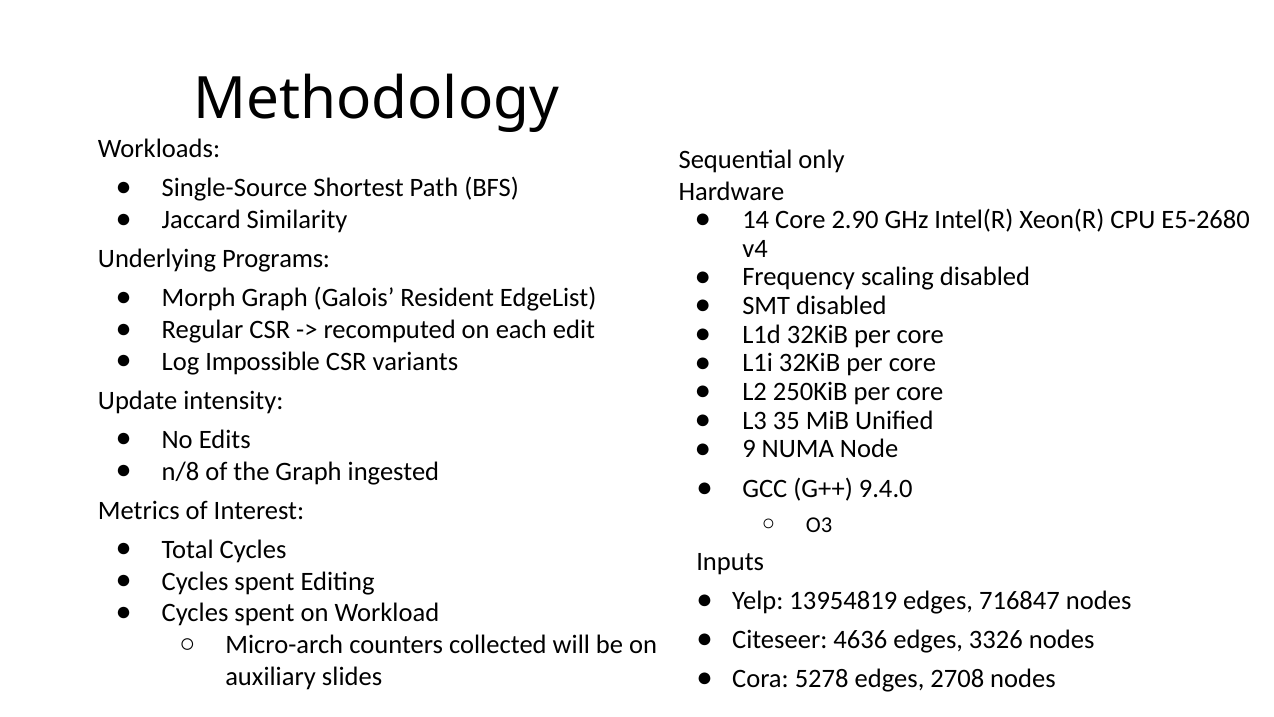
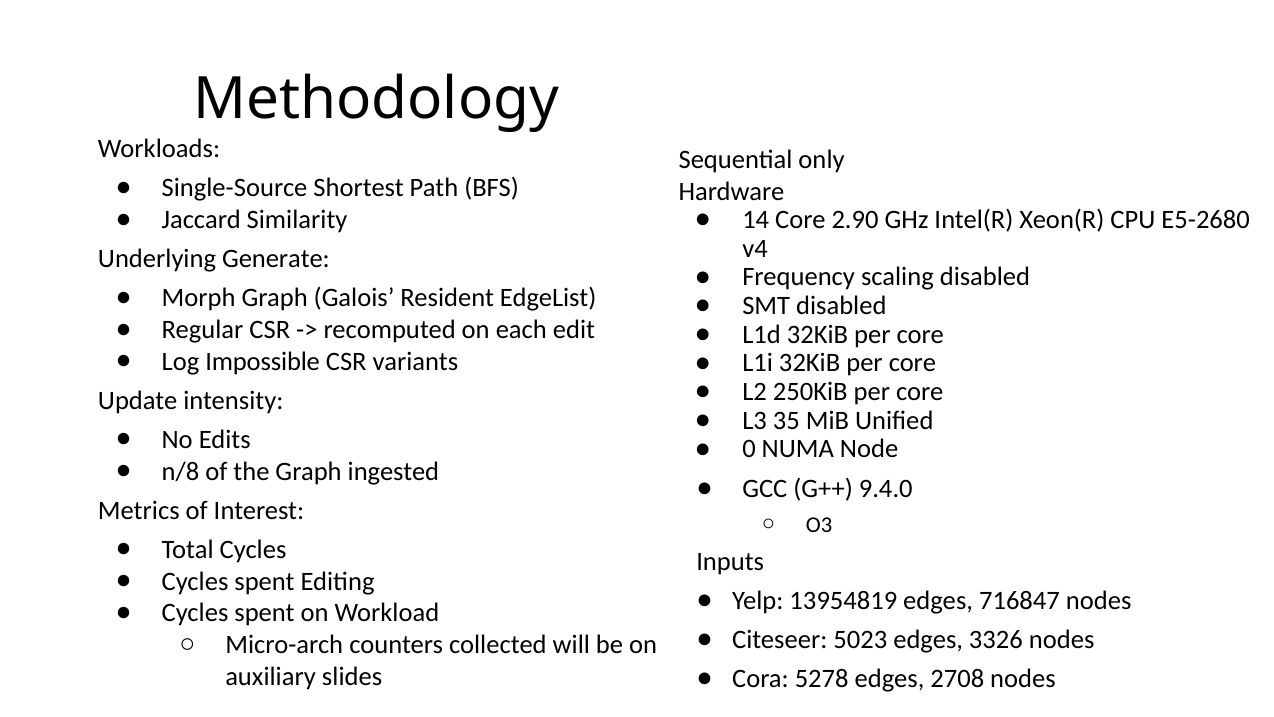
Programs: Programs -> Generate (276, 259)
9: 9 -> 0 (749, 449)
4636: 4636 -> 5023 (860, 639)
